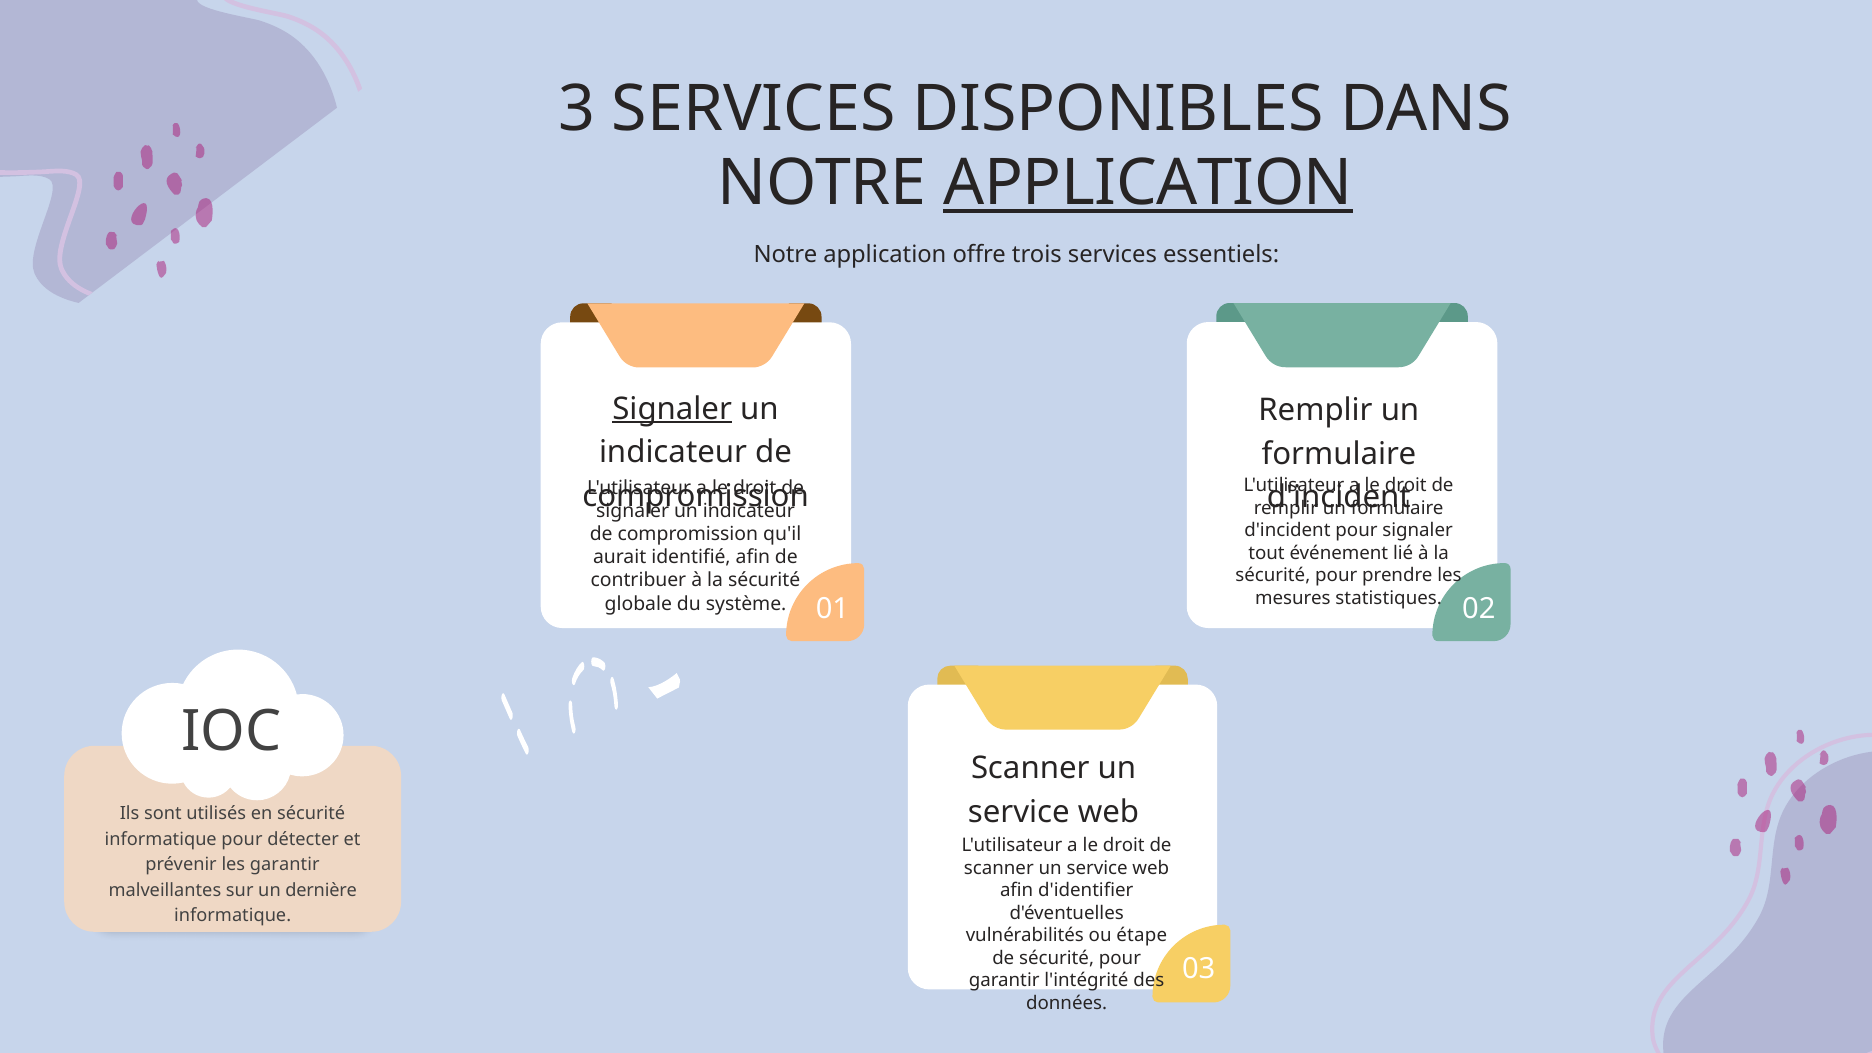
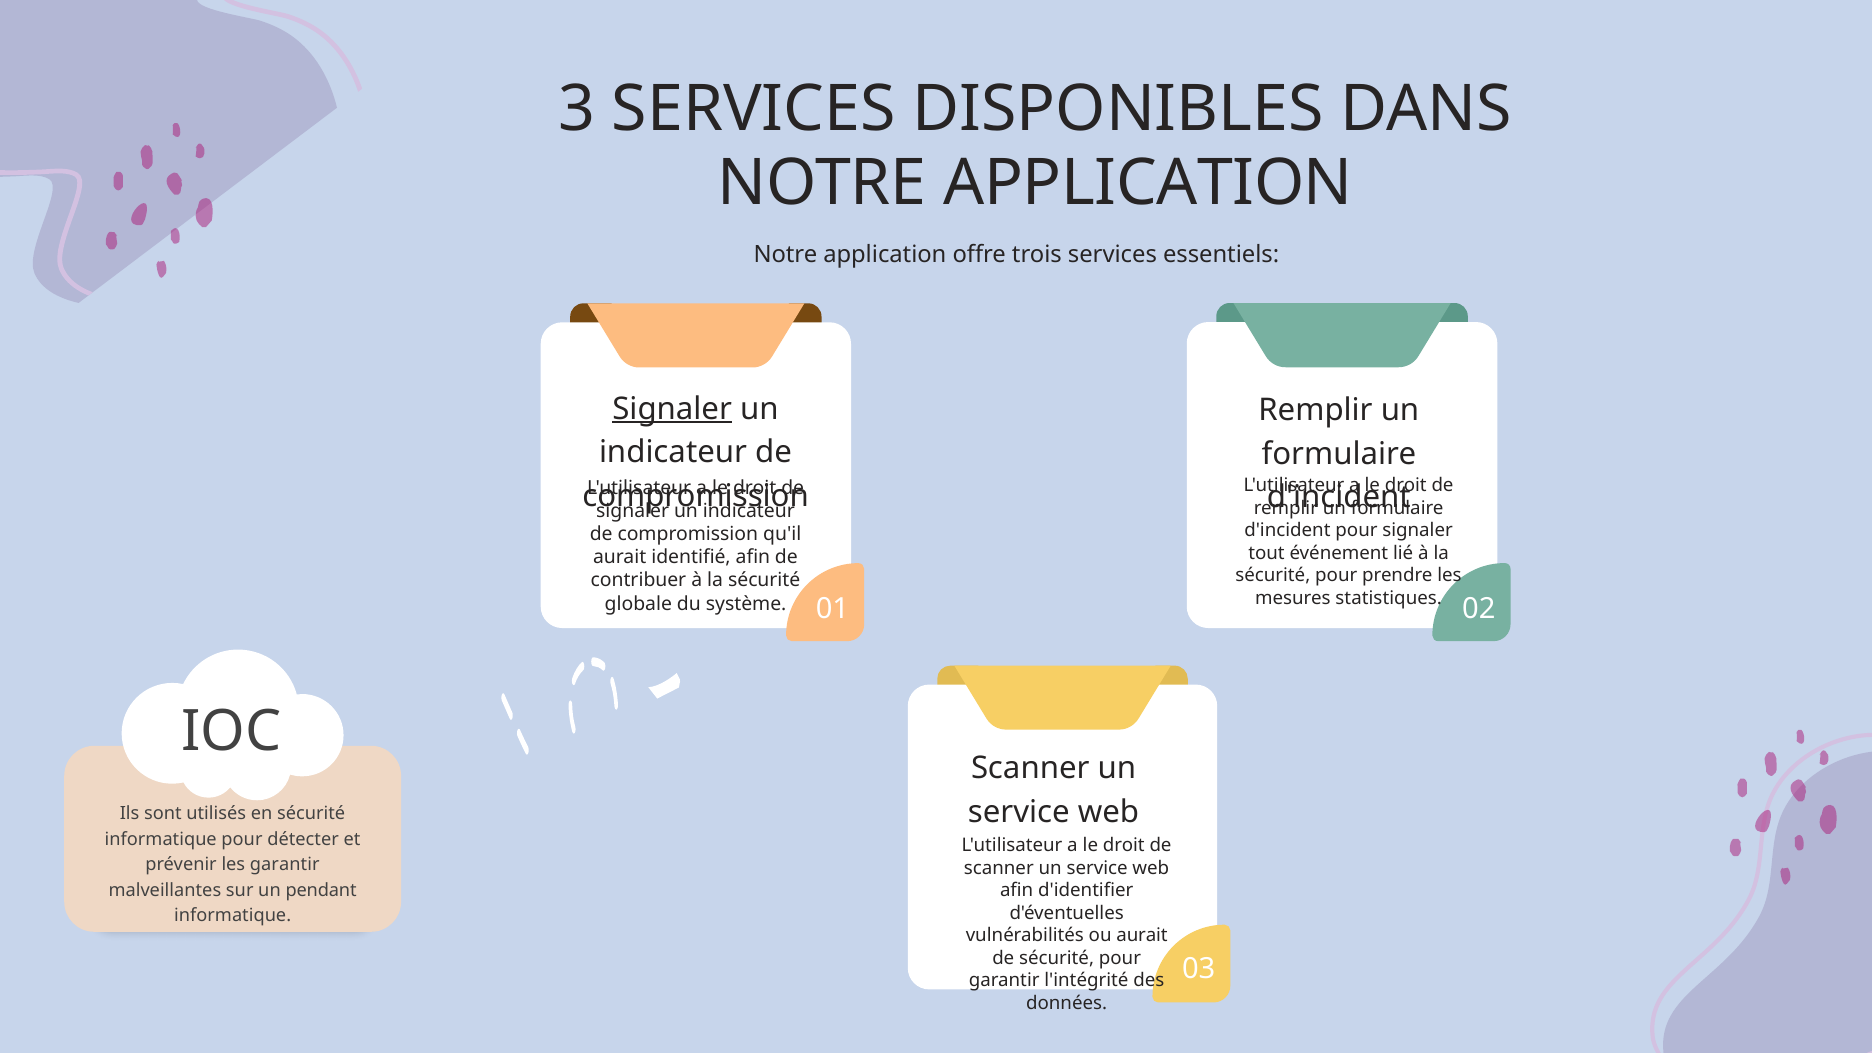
APPLICATION underline: present -> none (1148, 183)
dernière: dernière -> pendant (321, 890)
ou étape: étape -> aurait (1142, 935)
